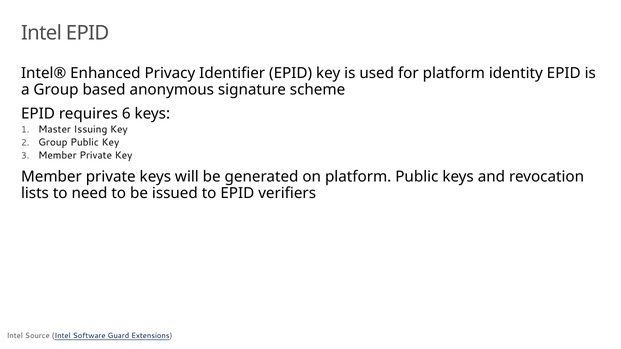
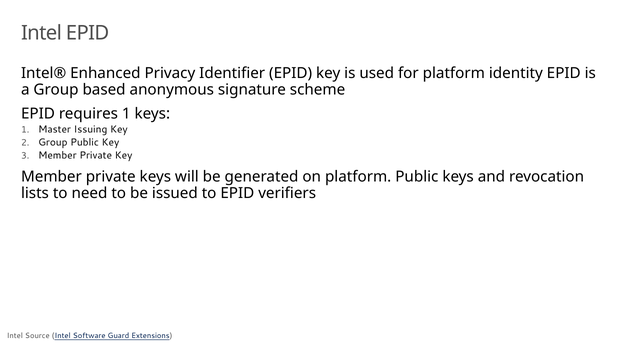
requires 6: 6 -> 1 (126, 114)
